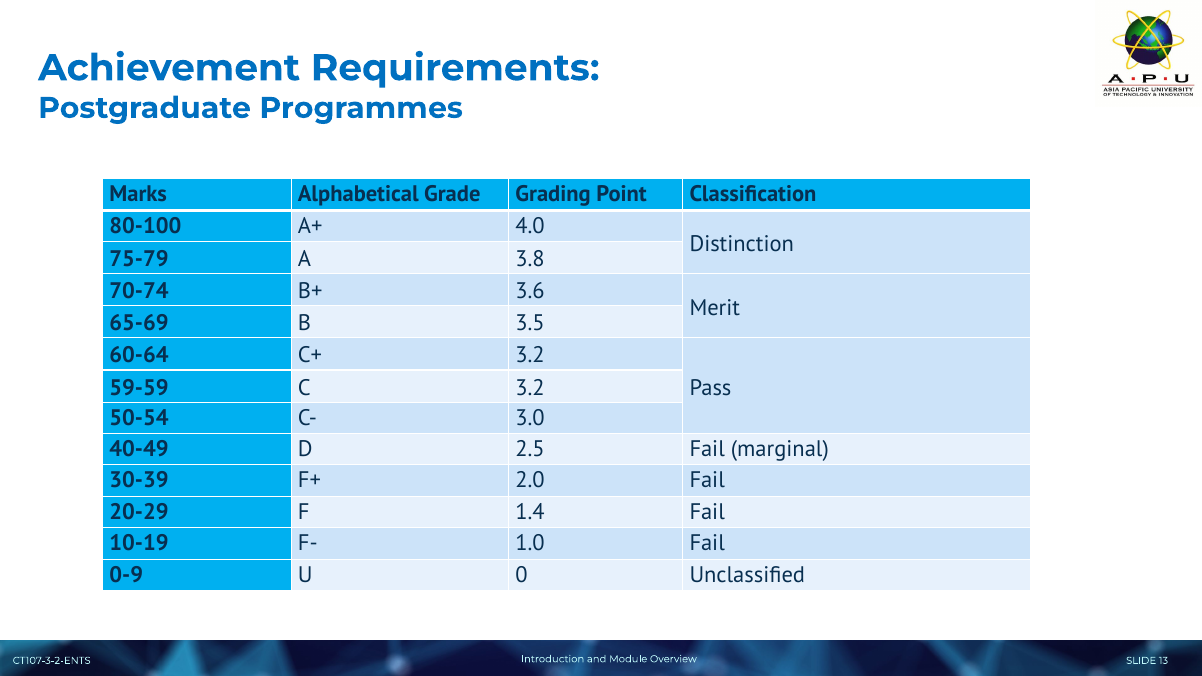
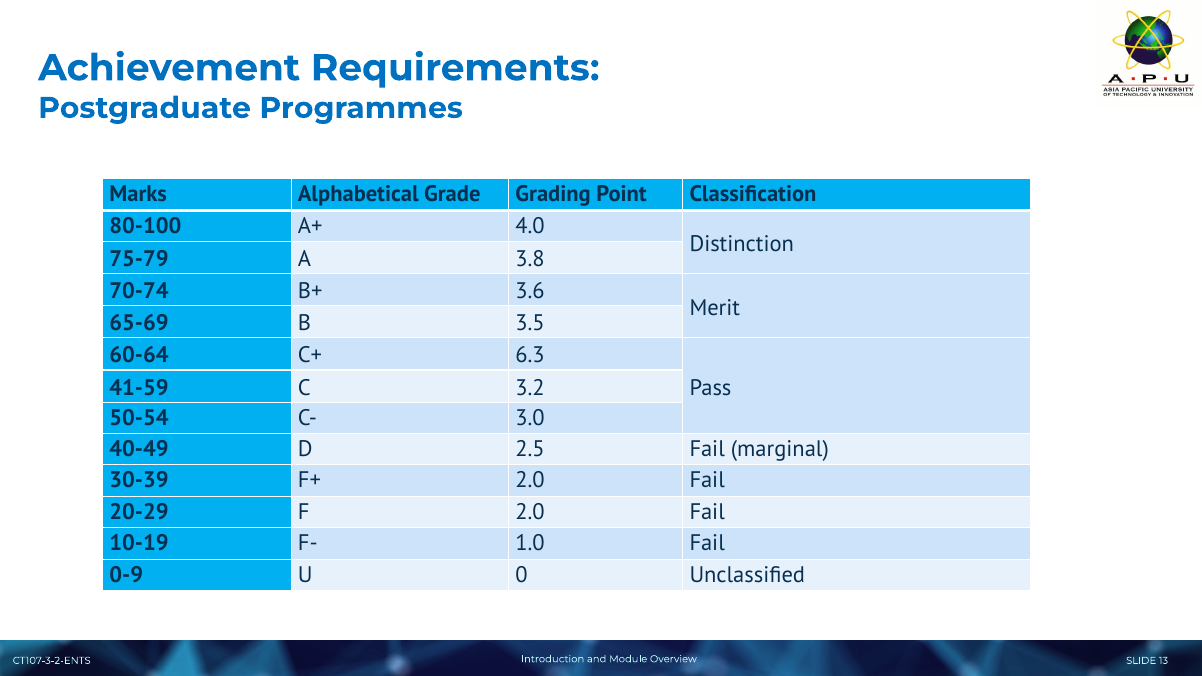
C+ 3.2: 3.2 -> 6.3 (530, 356)
59-59: 59-59 -> 41-59 (139, 388)
F 1.4: 1.4 -> 2.0 (530, 512)
